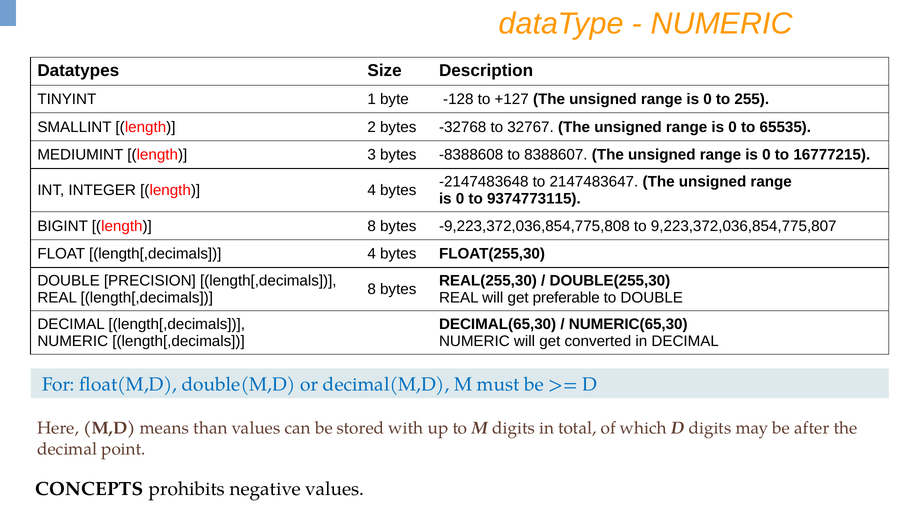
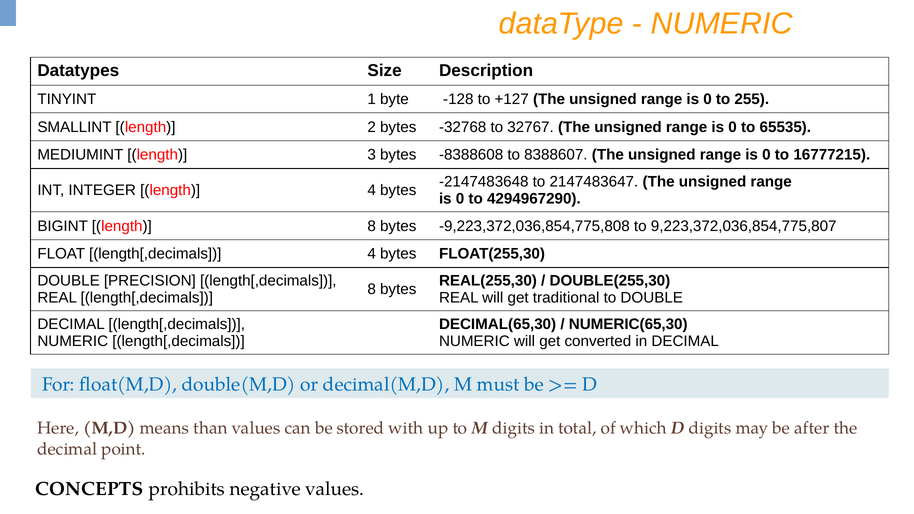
9374773115: 9374773115 -> 4294967290 (534, 199)
preferable: preferable -> traditional (566, 298)
